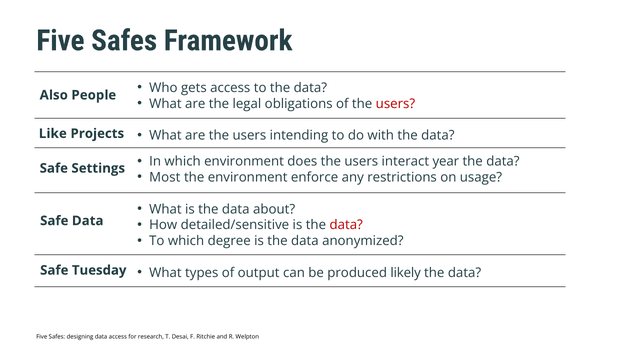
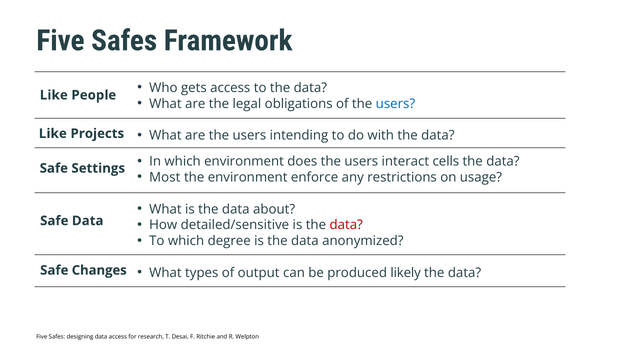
Also: Also -> Like (54, 95)
users colour: red -> blue (395, 104)
year: year -> cells (446, 161)
Tuesday: Tuesday -> Changes (99, 270)
